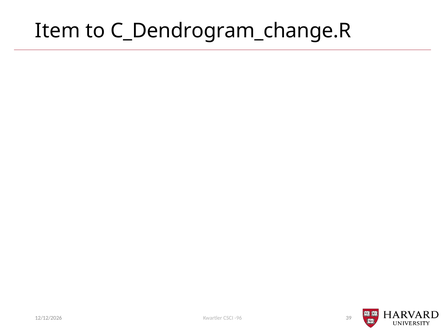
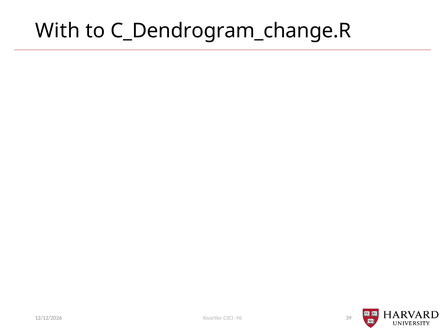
Item: Item -> With (58, 31)
